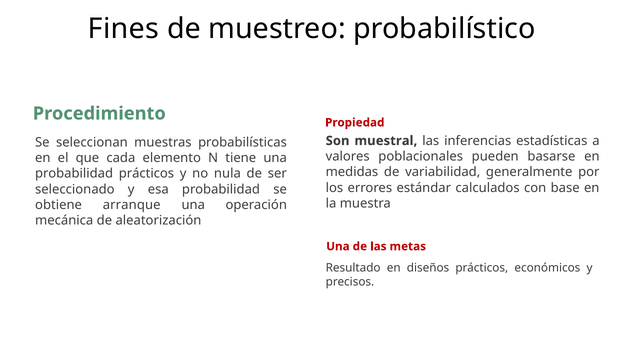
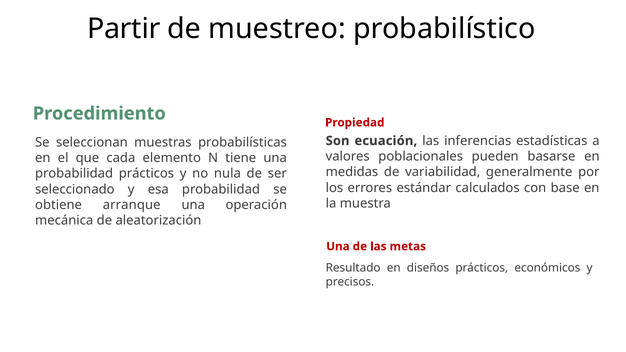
Fines: Fines -> Partir (124, 29)
muestral: muestral -> ecuación (386, 141)
